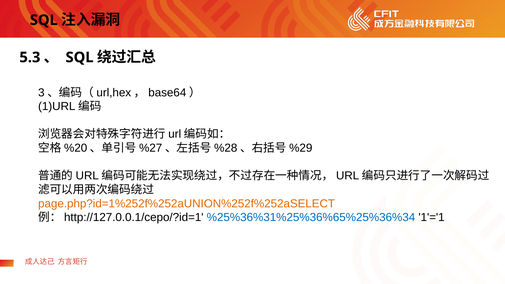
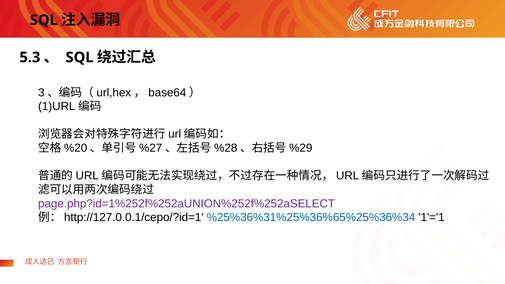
page.php?id=1%252f%252aUNION%252f%252aSELECT colour: orange -> purple (187, 204)
